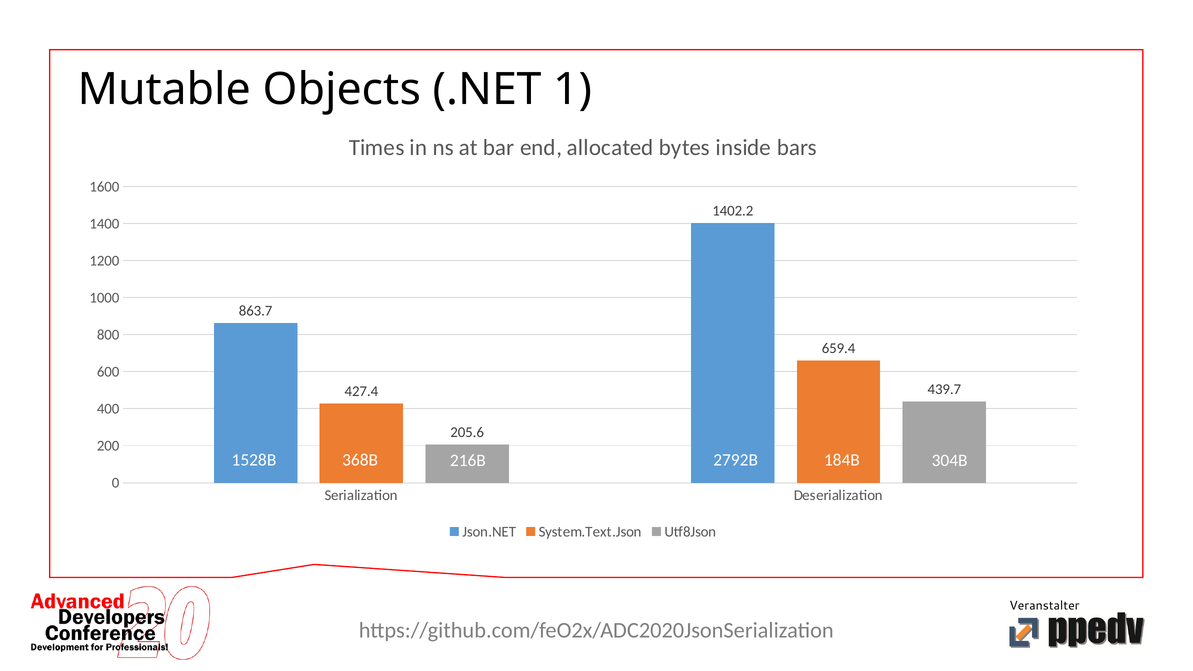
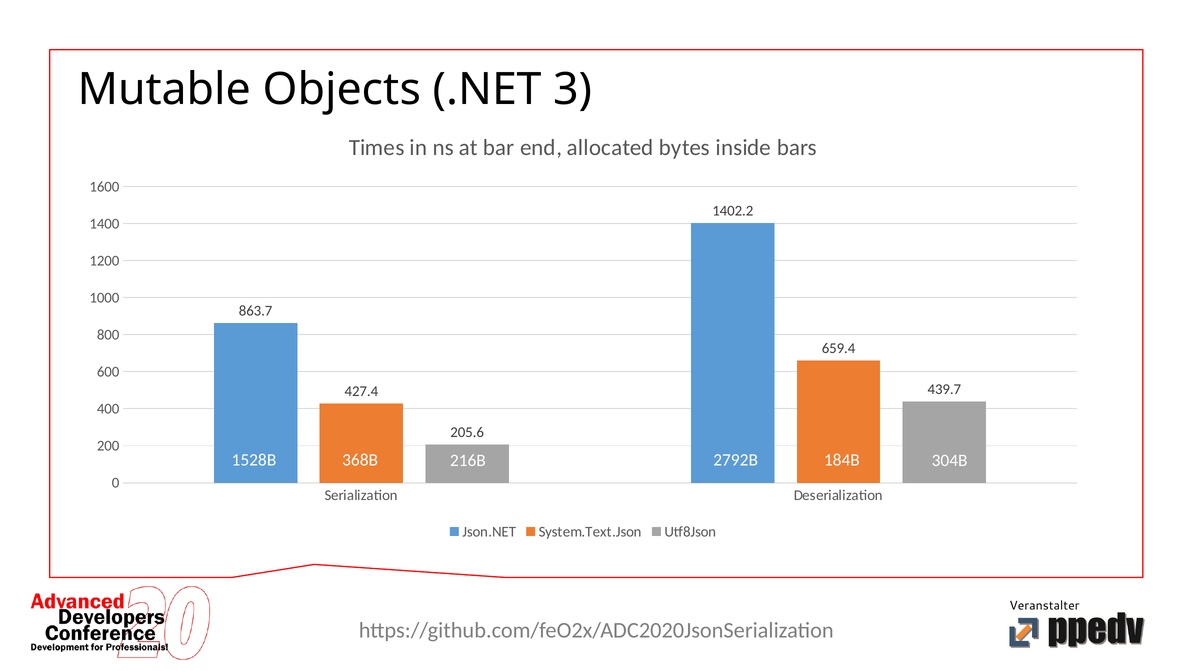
1: 1 -> 3 (573, 89)
